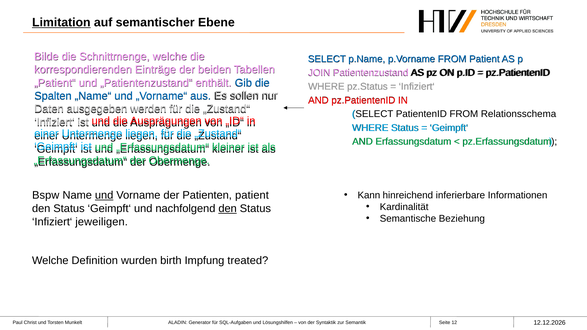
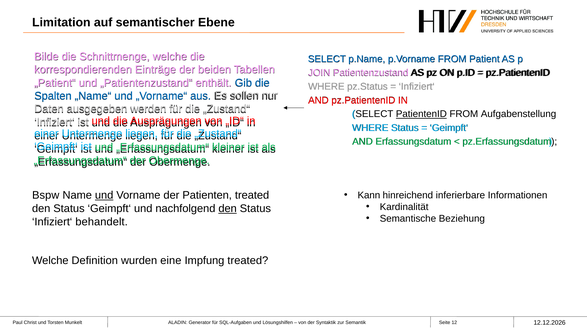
Limitation underline: present -> none (61, 22)
PatientenID underline: none -> present (421, 114)
Relationsschema: Relationsschema -> Aufgabenstellung (519, 114)
Patienten patient: patient -> treated (252, 195)
jeweiligen: jeweiligen -> behandelt (102, 222)
birth: birth -> eine (171, 261)
